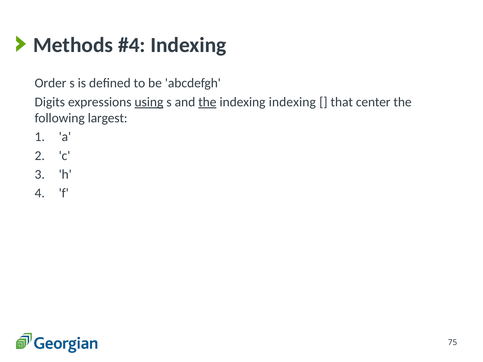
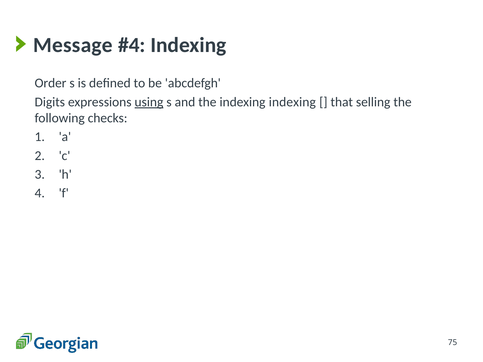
Methods: Methods -> Message (73, 45)
the underline: present -> none (207, 102)
center: center -> selling (373, 102)
largest: largest -> checks (108, 118)
